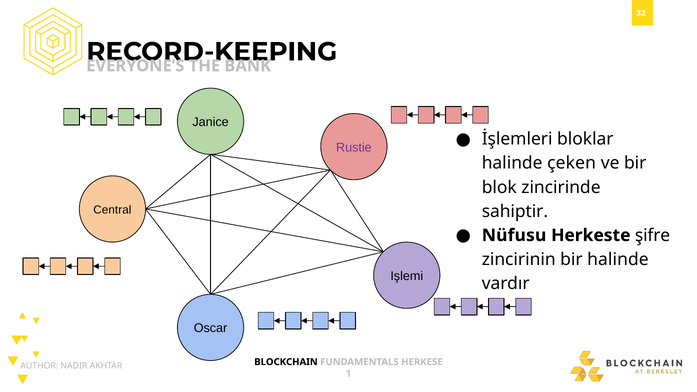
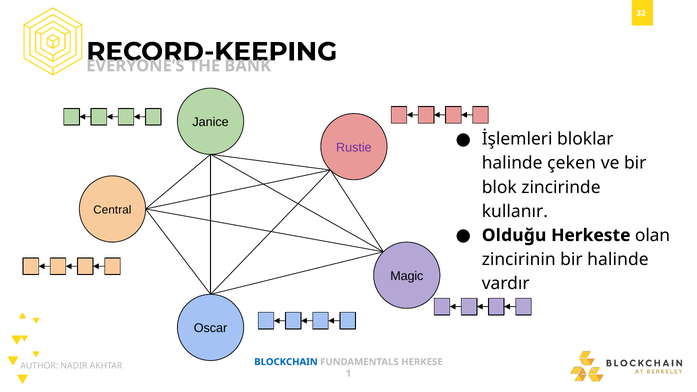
sahiptir: sahiptir -> kullanır (515, 211)
Nüfusu: Nüfusu -> Olduğu (514, 235)
şifre: şifre -> olan (653, 235)
Işlemi: Işlemi -> Magic (407, 276)
BLOCKCHAIN colour: black -> blue (286, 362)
